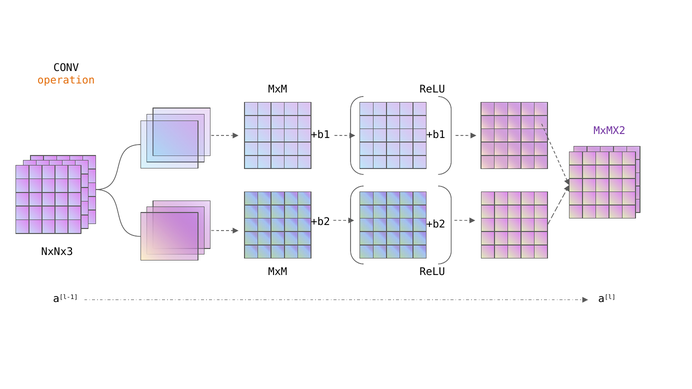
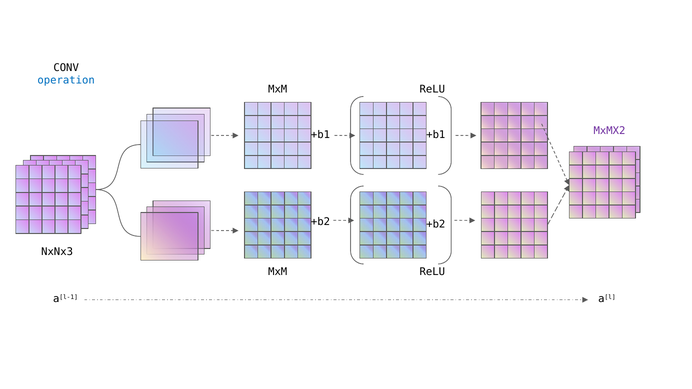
operation colour: orange -> blue (66, 80)
